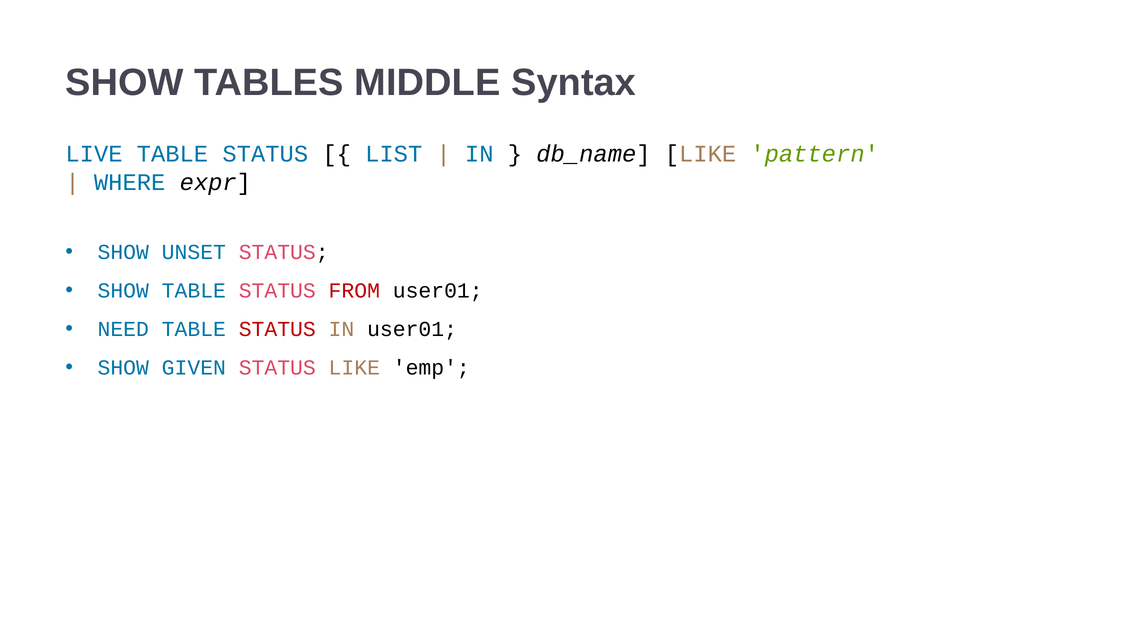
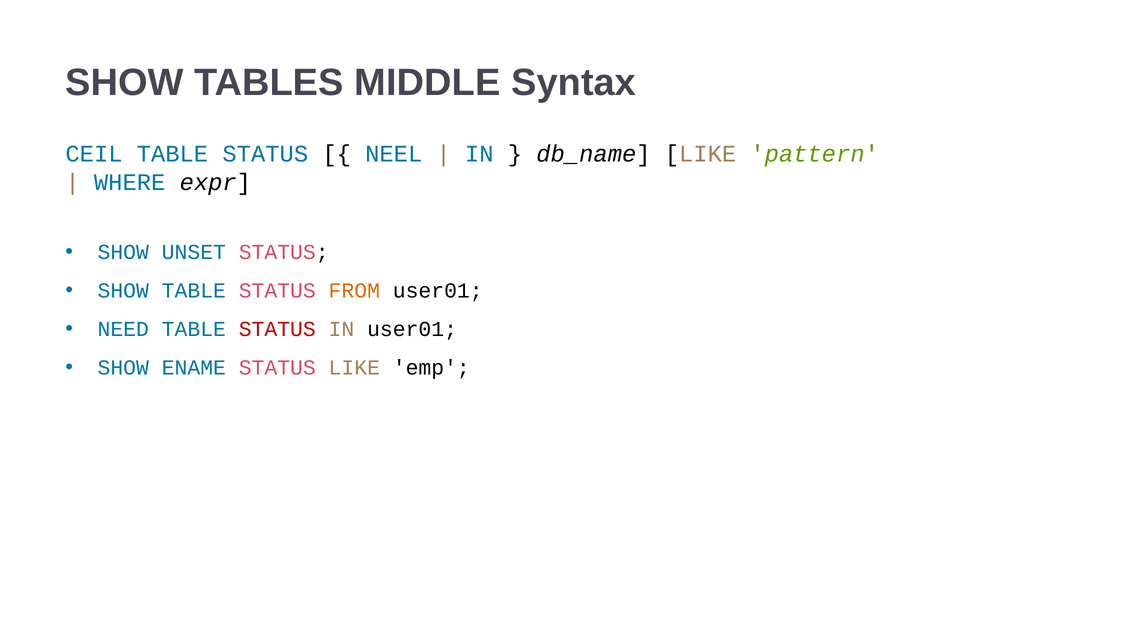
LIVE: LIVE -> CEIL (94, 154)
LIST: LIST -> NEEL (394, 154)
FROM colour: red -> orange (354, 291)
GIVEN: GIVEN -> ENAME (194, 368)
